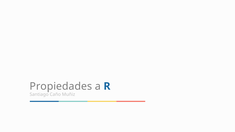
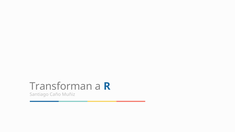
Propiedades: Propiedades -> Transforman (61, 86)
